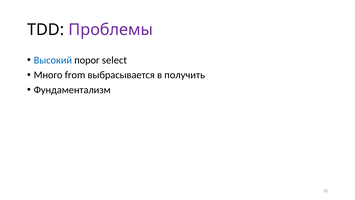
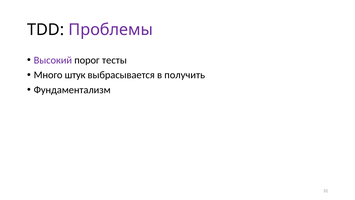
Высокий colour: blue -> purple (53, 60)
select: select -> тесты (114, 60)
from: from -> штук (75, 75)
